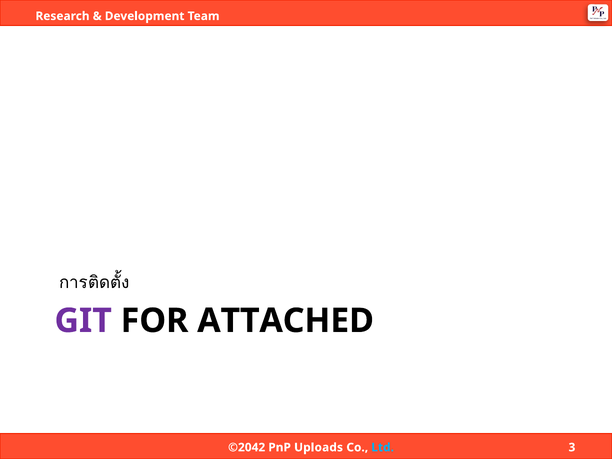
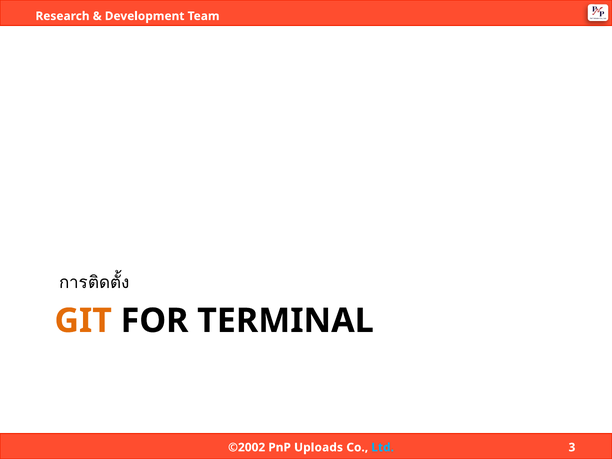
GIT colour: purple -> orange (83, 321)
ATTACHED: ATTACHED -> TERMINAL (285, 321)
©2042: ©2042 -> ©2002 (247, 447)
